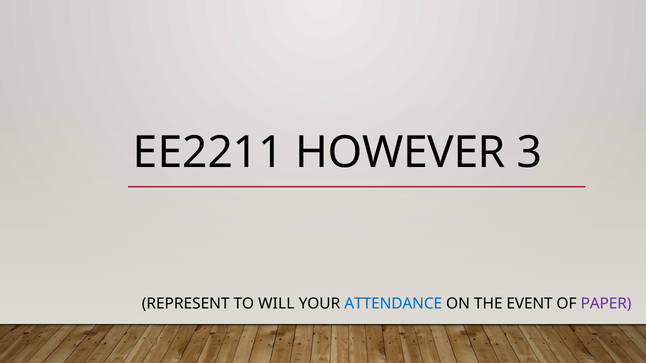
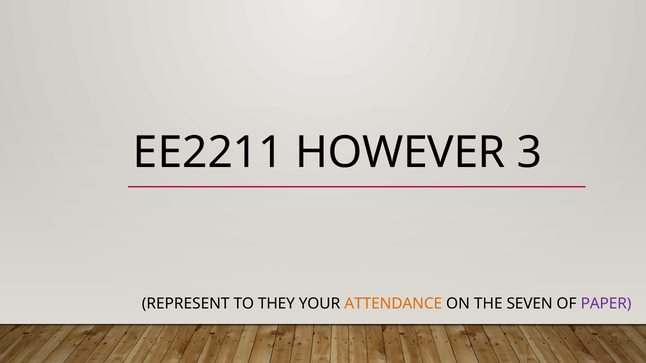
WILL: WILL -> THEY (276, 304)
ATTENDANCE colour: blue -> orange (393, 304)
EVENT: EVENT -> SEVEN (530, 304)
